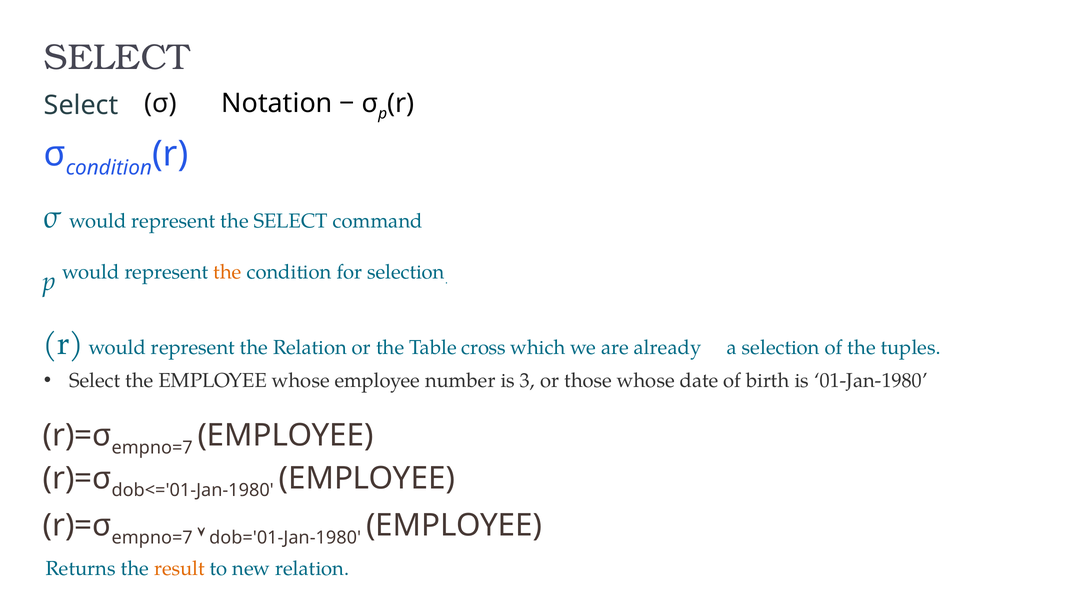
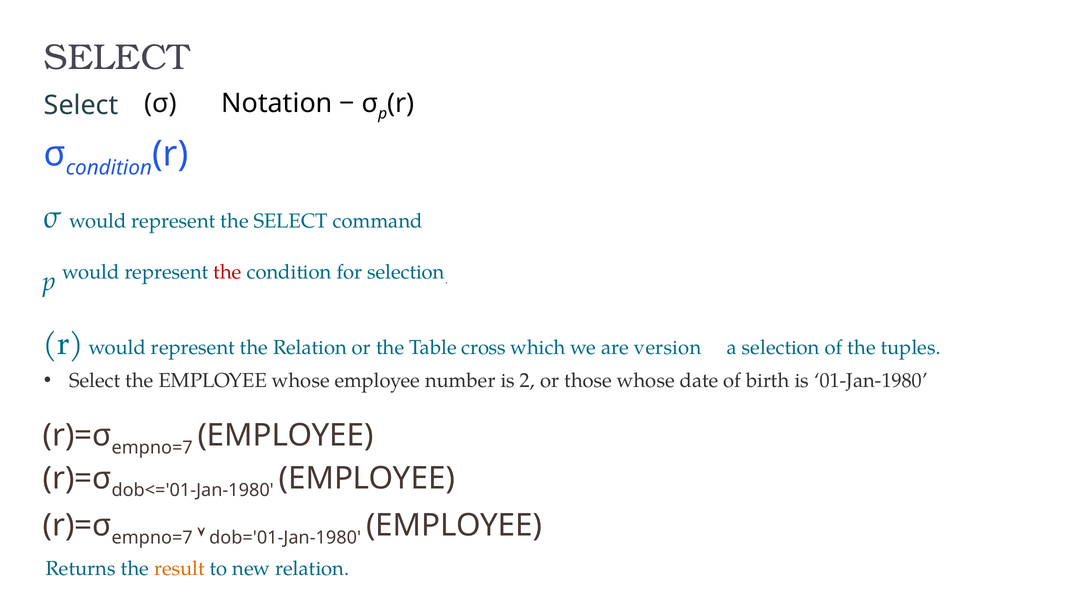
the colour: orange -> red (227, 272)
already: already -> version (668, 348)
3: 3 -> 2 (527, 381)
